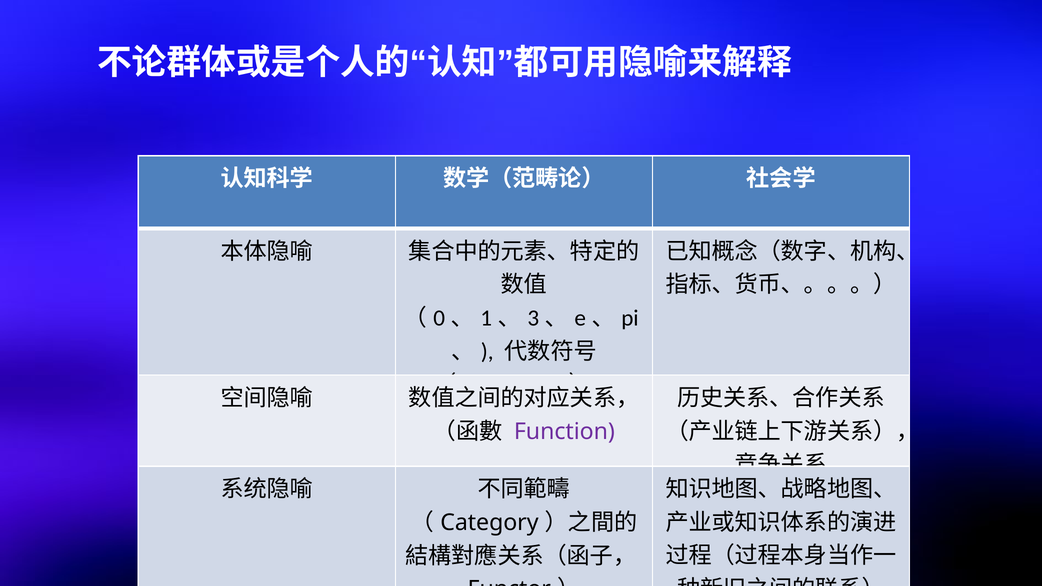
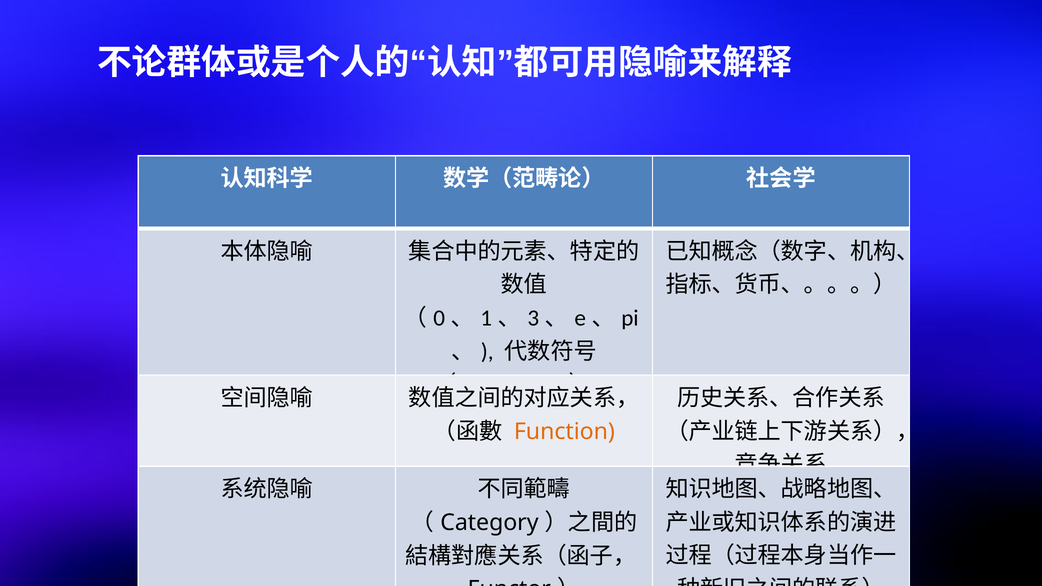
Function colour: purple -> orange (564, 431)
